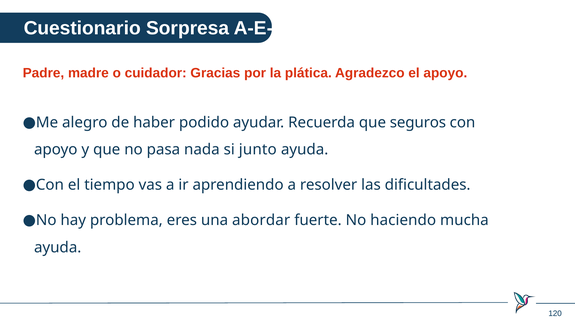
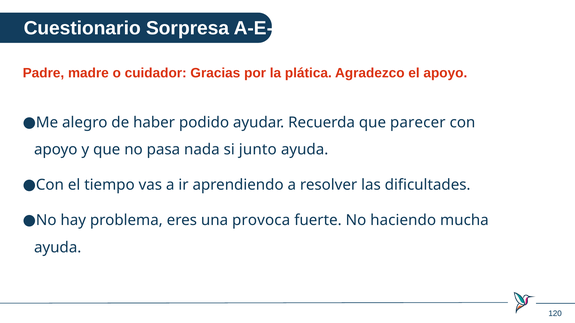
seguros: seguros -> parecer (418, 123)
abordar: abordar -> provoca (261, 220)
